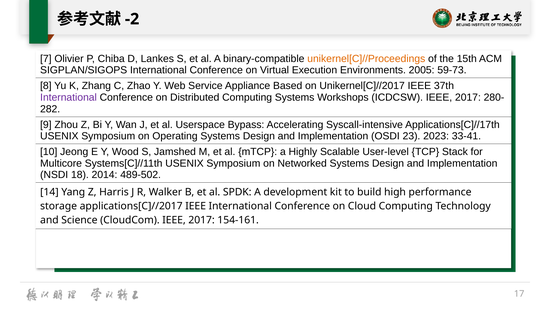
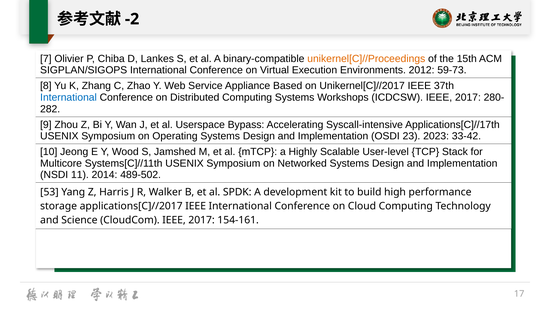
2005: 2005 -> 2012 (422, 70)
International colour: purple -> blue (69, 98)
33-41: 33-41 -> 33-42 (466, 136)
18: 18 -> 11 (80, 175)
14: 14 -> 53 (49, 192)
